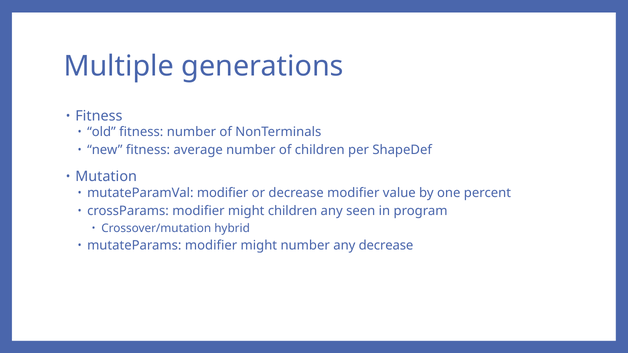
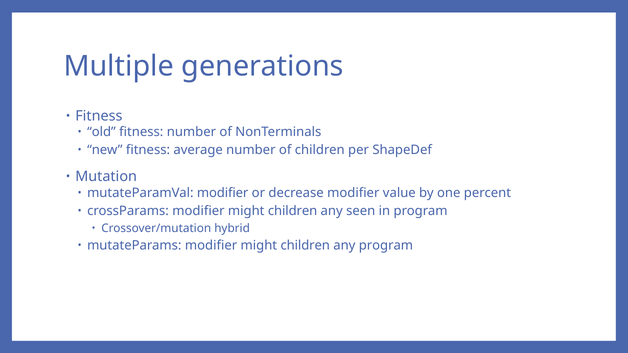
mutateParams modifier might number: number -> children (305, 246)
any decrease: decrease -> program (386, 246)
